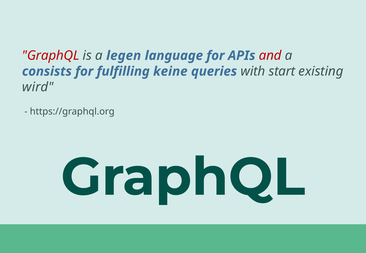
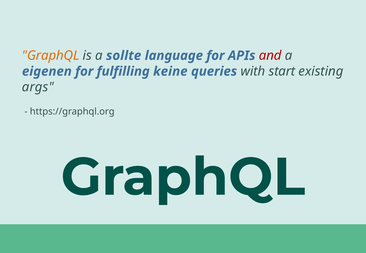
GraphQL colour: red -> orange (51, 56)
legen: legen -> sollte (124, 56)
consists: consists -> eigenen (47, 71)
wird: wird -> args (38, 87)
